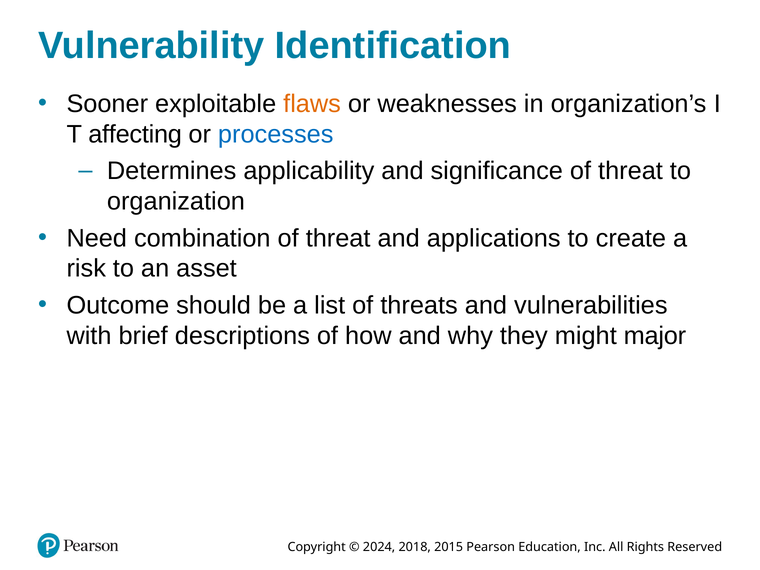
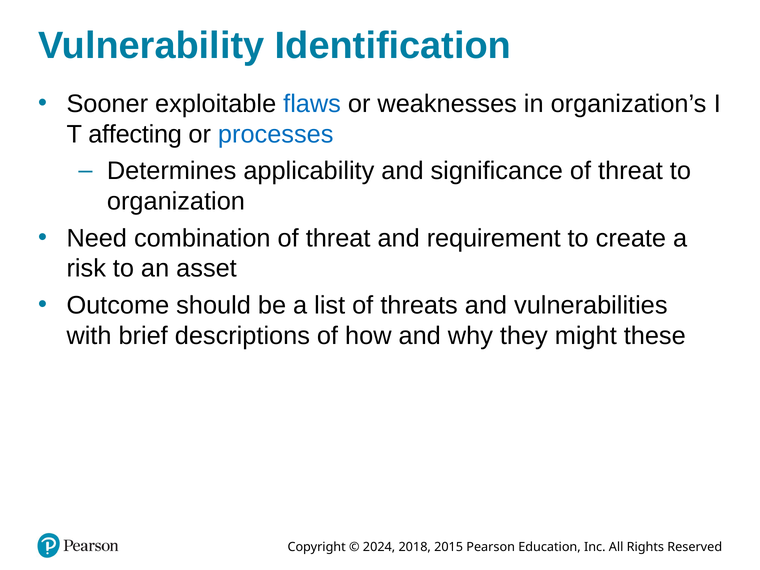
flaws colour: orange -> blue (312, 104)
applications: applications -> requirement (494, 238)
major: major -> these (655, 336)
